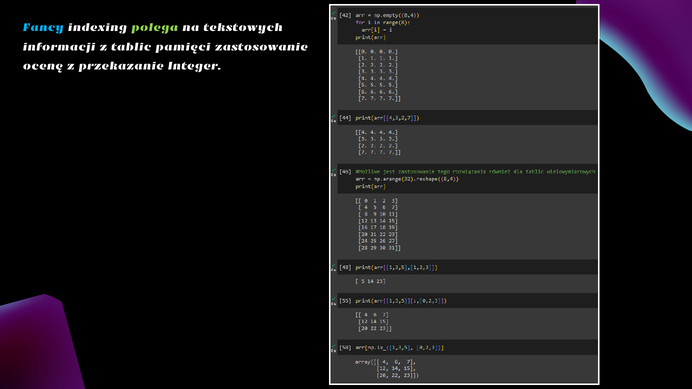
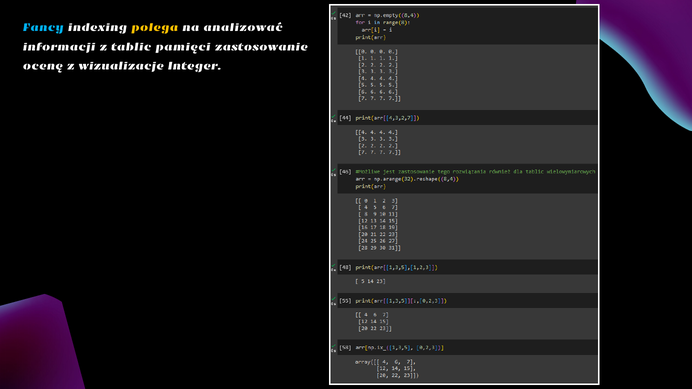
polega colour: light green -> yellow (155, 28)
tekstowych: tekstowych -> analizować (243, 28)
przekazanie: przekazanie -> wizualizacje (121, 66)
